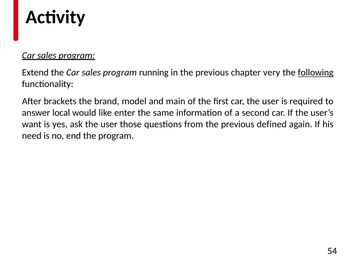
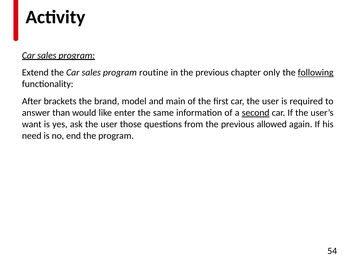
running: running -> routine (154, 73)
very: very -> only (272, 73)
local: local -> than (61, 113)
second underline: none -> present (256, 113)
defined: defined -> allowed (272, 124)
